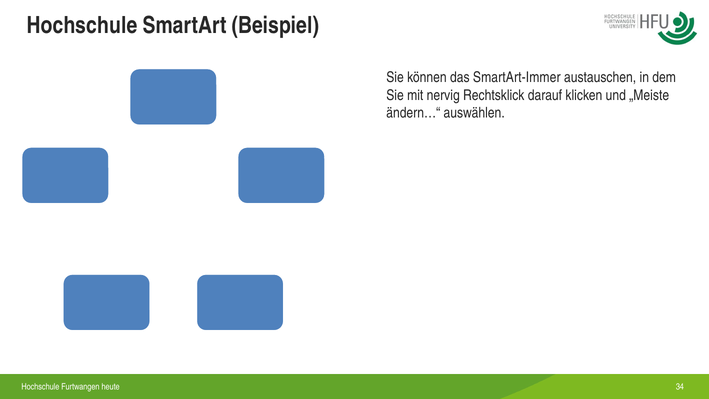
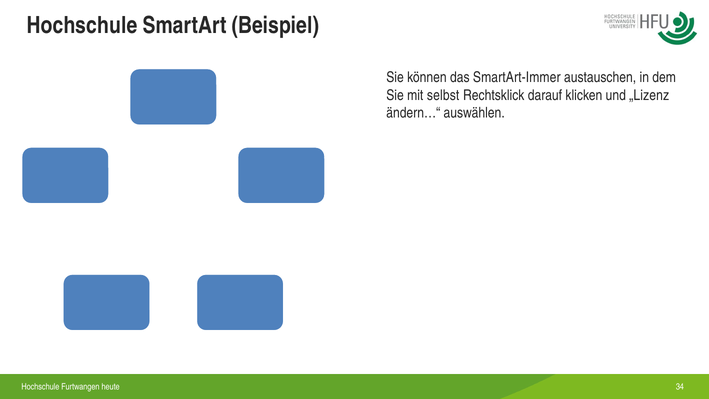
nervig: nervig -> selbst (443, 95)
„Meiste: „Meiste -> „Lizenz (649, 95)
